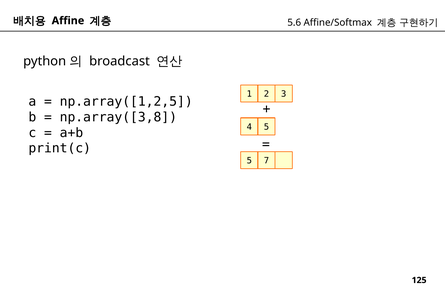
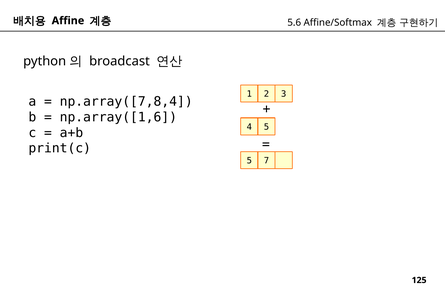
np.array([1,2,5: np.array([1,2,5 -> np.array([7,8,4 (126, 102)
np.array([3,8: np.array([3,8 -> np.array([1,6 (118, 117)
